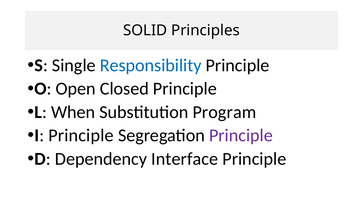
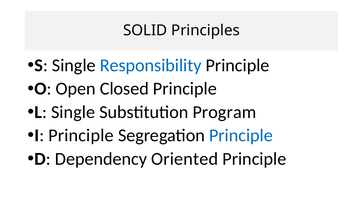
L When: When -> Single (73, 112)
Principle colour: purple -> blue (241, 136)
Interface: Interface -> Oriented (185, 159)
